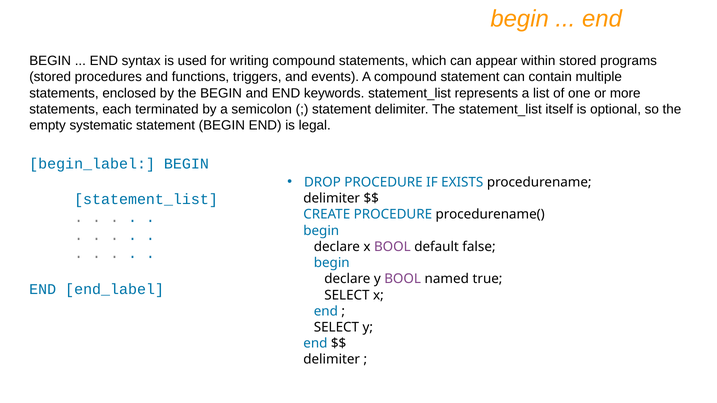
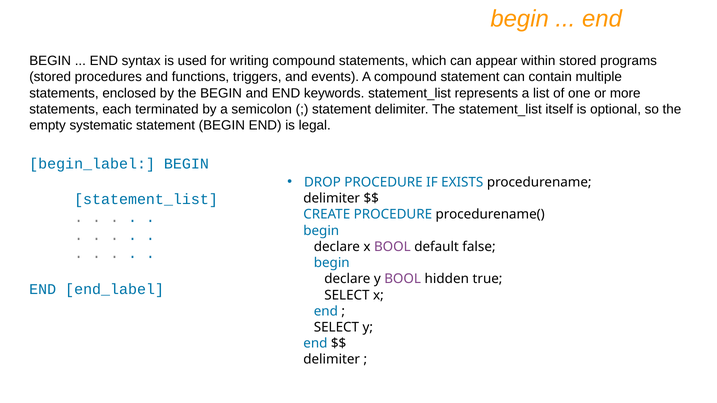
named: named -> hidden (447, 279)
